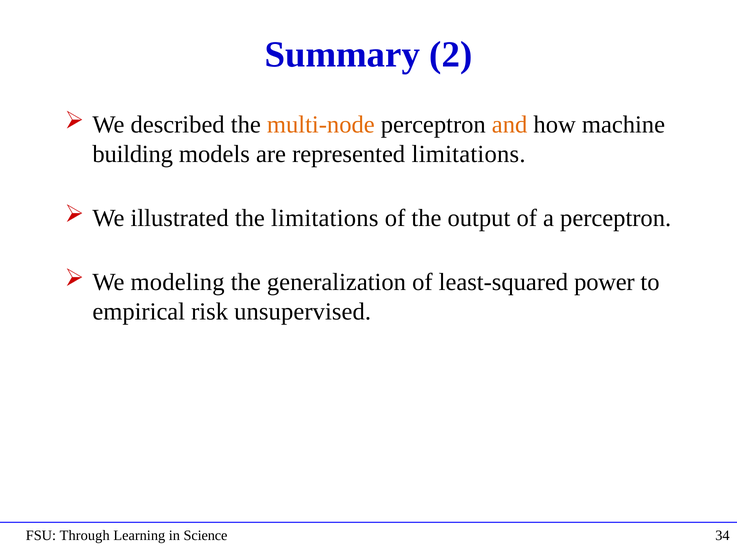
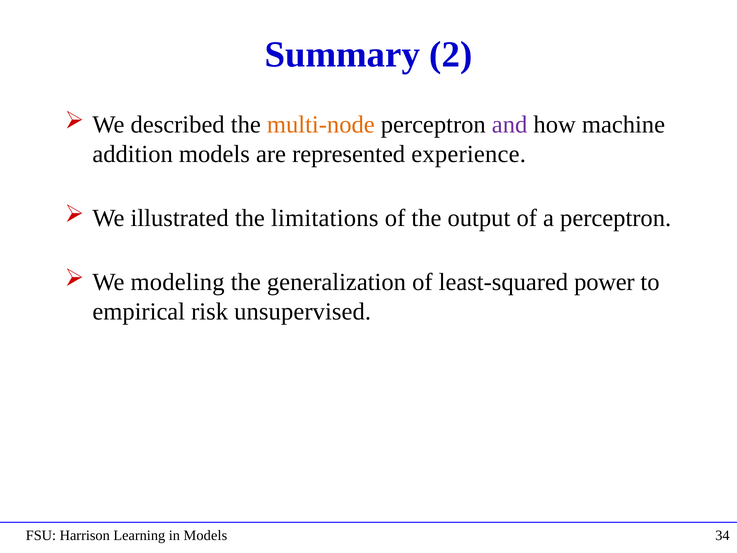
and colour: orange -> purple (510, 125)
building: building -> addition (133, 154)
represented limitations: limitations -> experience (469, 154)
Through: Through -> Harrison (85, 535)
in Science: Science -> Models (205, 535)
